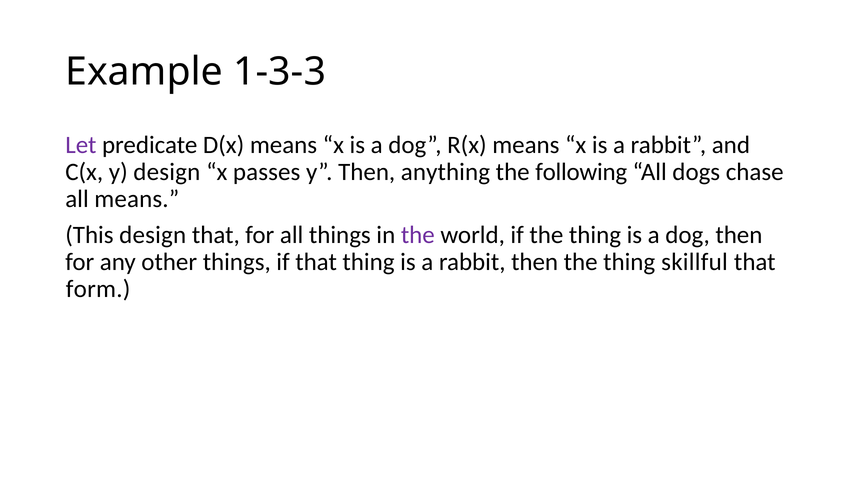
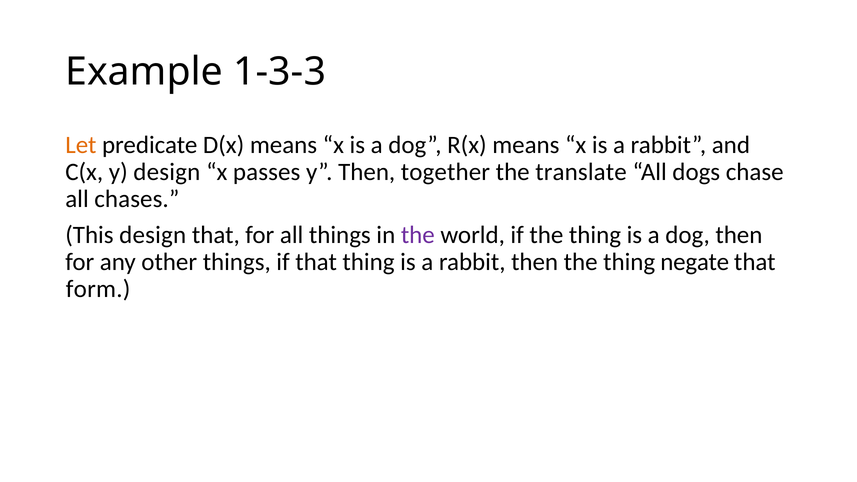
Let colour: purple -> orange (81, 145)
anything: anything -> together (445, 172)
following: following -> translate (581, 172)
all means: means -> chases (137, 199)
skillful: skillful -> negate (695, 262)
